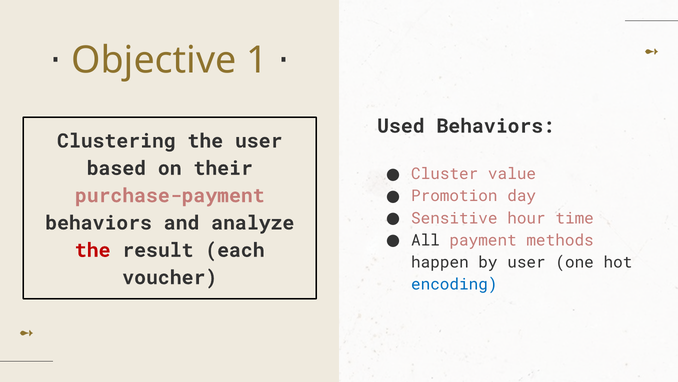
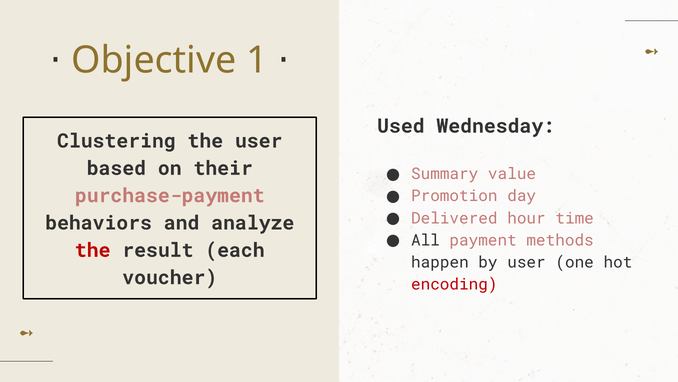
Used Behaviors: Behaviors -> Wednesday (496, 126)
Cluster: Cluster -> Summary (445, 174)
Sensitive: Sensitive -> Delivered (454, 218)
encoding colour: blue -> red (454, 284)
